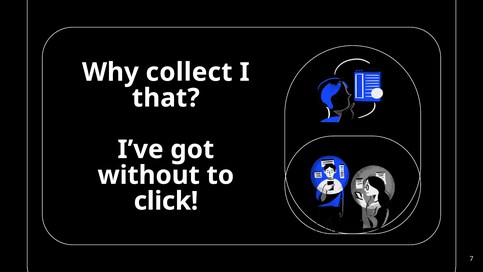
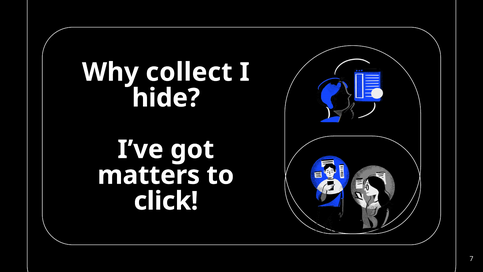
that: that -> hide (166, 98)
without: without -> matters (149, 175)
